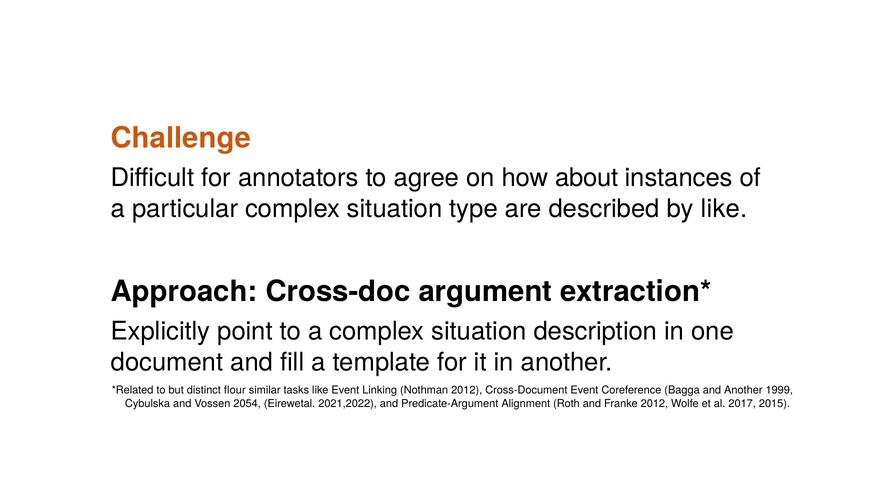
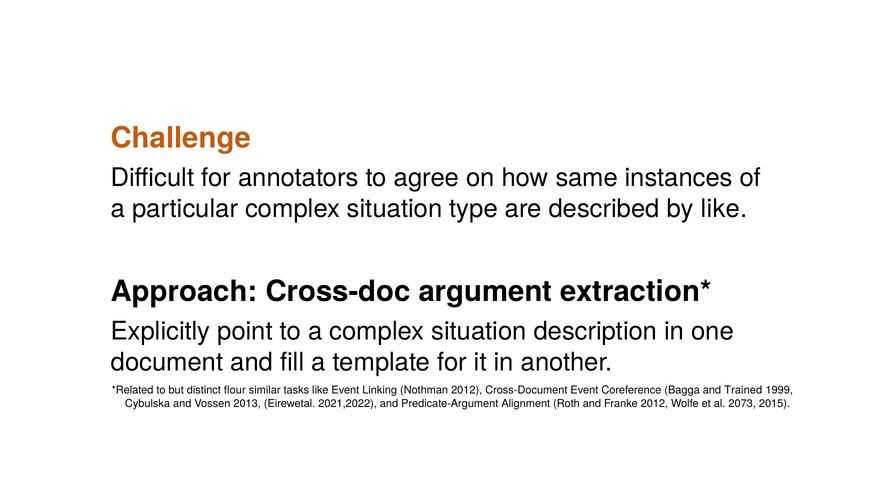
about: about -> same (587, 178)
and Another: Another -> Trained (743, 390)
2054: 2054 -> 2013 (247, 403)
2017: 2017 -> 2073 (742, 403)
